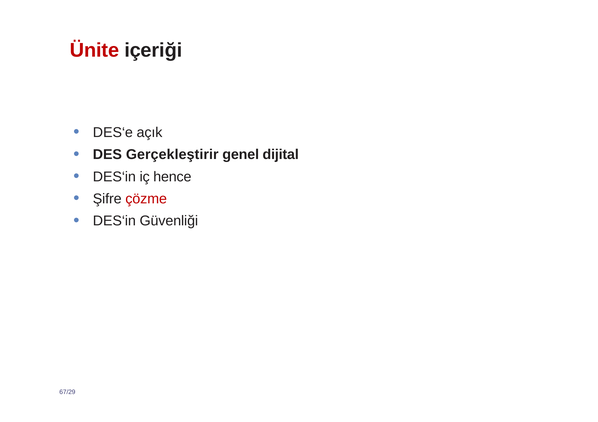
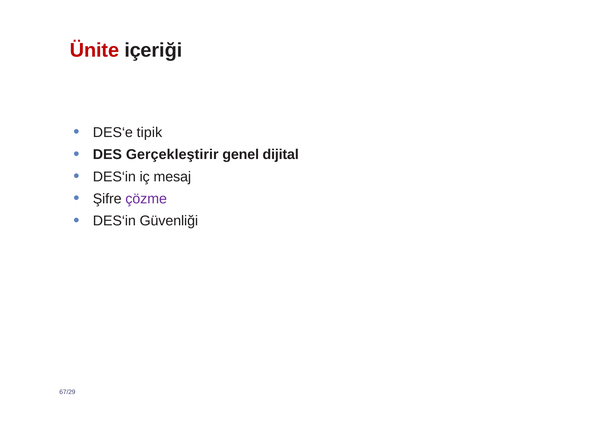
açık: açık -> tipik (149, 133)
hence: hence -> mesaj (172, 177)
çözme colour: red -> purple (146, 199)
